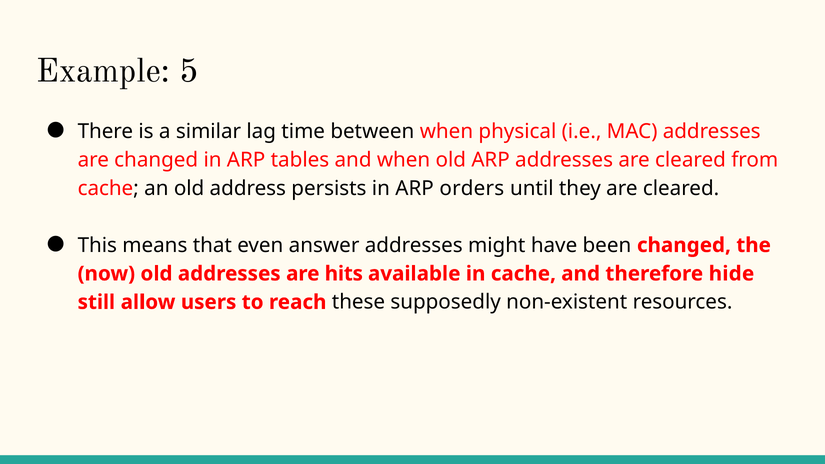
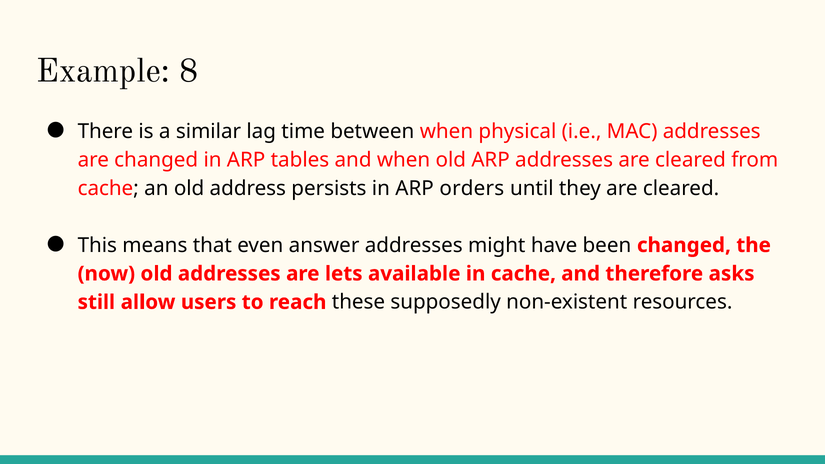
5: 5 -> 8 (189, 71)
hits: hits -> lets (344, 274)
hide: hide -> asks (732, 274)
